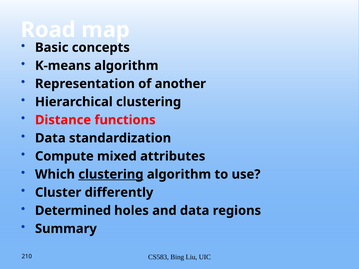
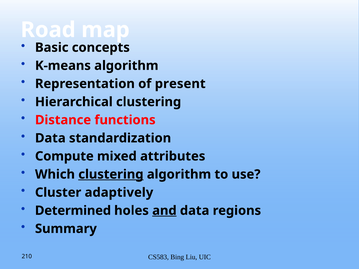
another: another -> present (180, 84)
differently: differently -> adaptively (119, 193)
and underline: none -> present (164, 211)
